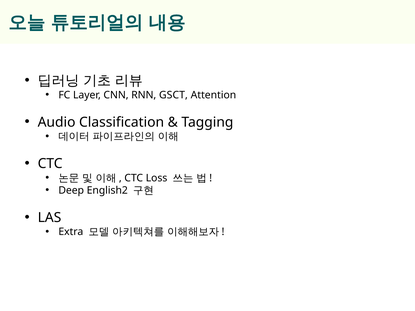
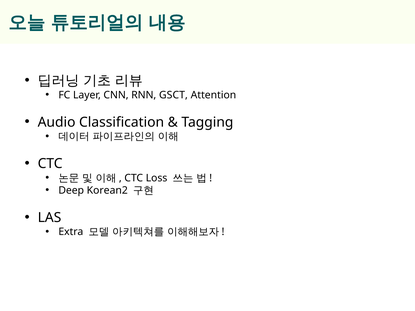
English2: English2 -> Korean2 (107, 191)
